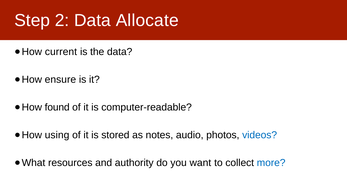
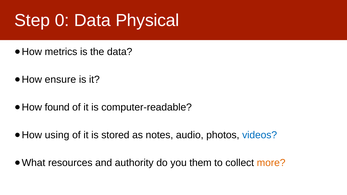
2: 2 -> 0 (62, 21)
Allocate: Allocate -> Physical (147, 21)
current: current -> metrics (61, 52)
want: want -> them (201, 163)
more colour: blue -> orange (271, 163)
